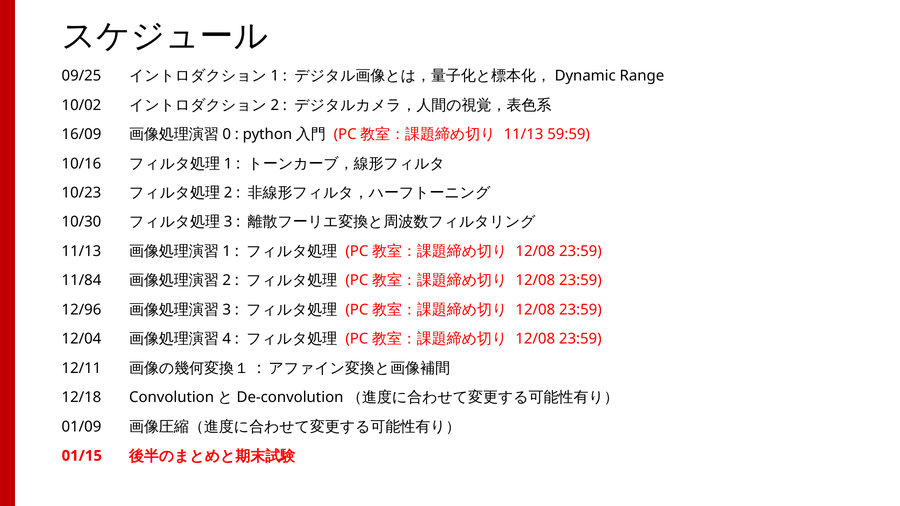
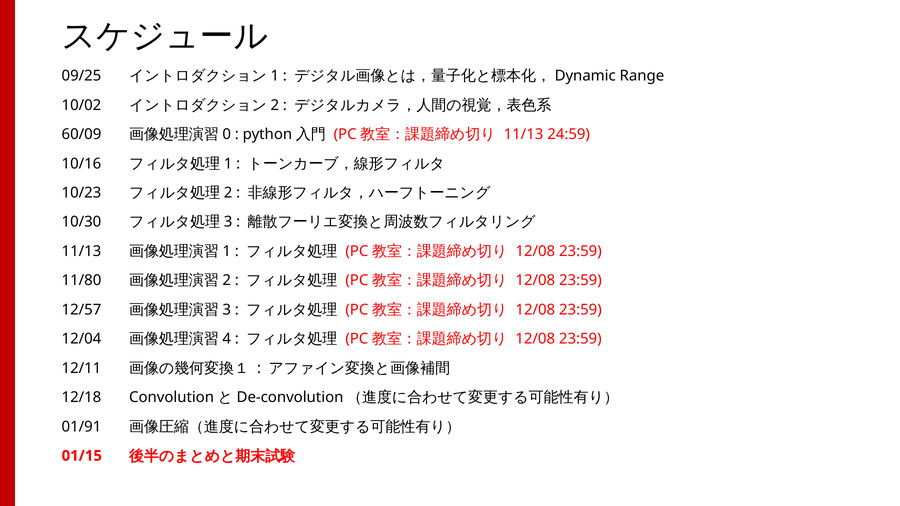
16/09: 16/09 -> 60/09 (81, 134)
59:59: 59:59 -> 24:59 (569, 134)
11/84: 11/84 -> 11/80 (81, 281)
12/96: 12/96 -> 12/57 (81, 310)
01/09: 01/09 -> 01/91 (81, 427)
